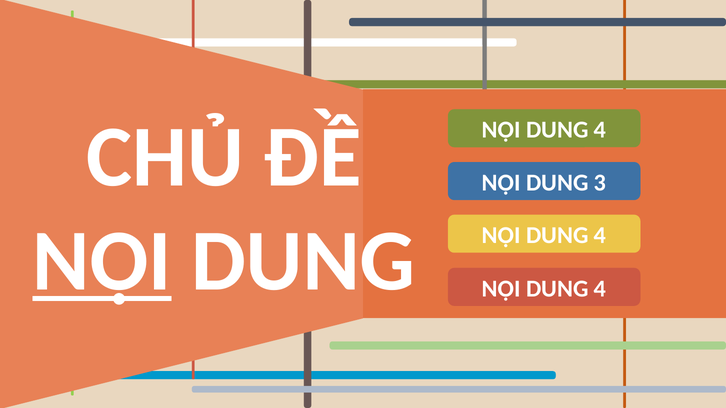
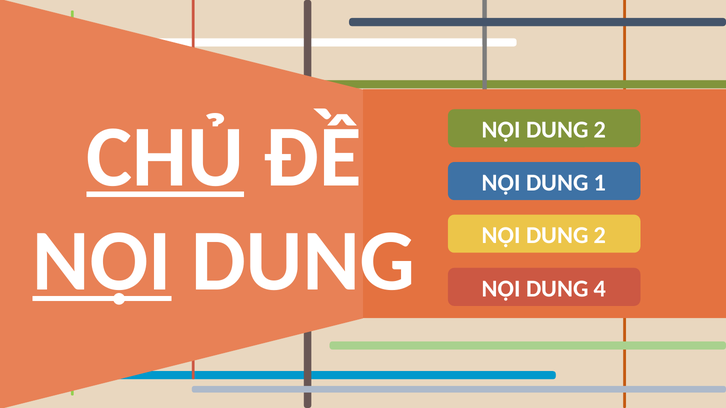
4: 4 -> 2 (600, 130)
CHỦ underline: none -> present (165, 157)
3: 3 -> 1 (600, 183)
4: 4 -> 2 (600, 236)
